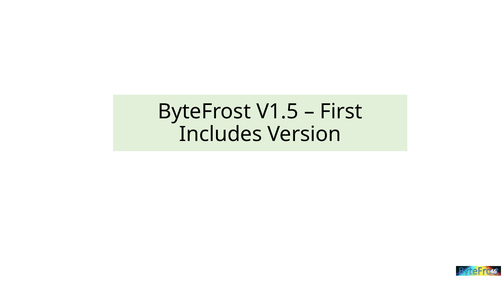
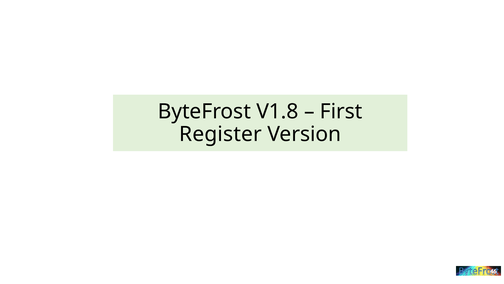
V1.5: V1.5 -> V1.8 (277, 111)
Includes: Includes -> Register (220, 134)
